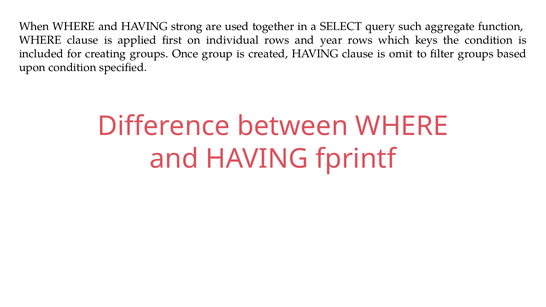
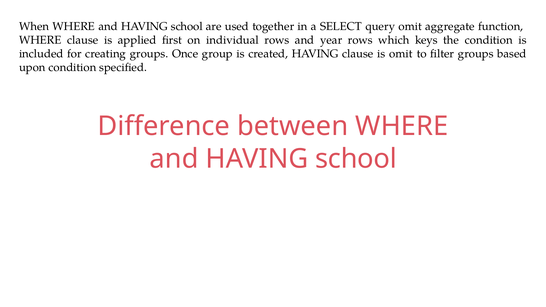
strong: strong -> school (187, 27)
query such: such -> omit (410, 27)
fprintf: fprintf -> school (356, 159)
